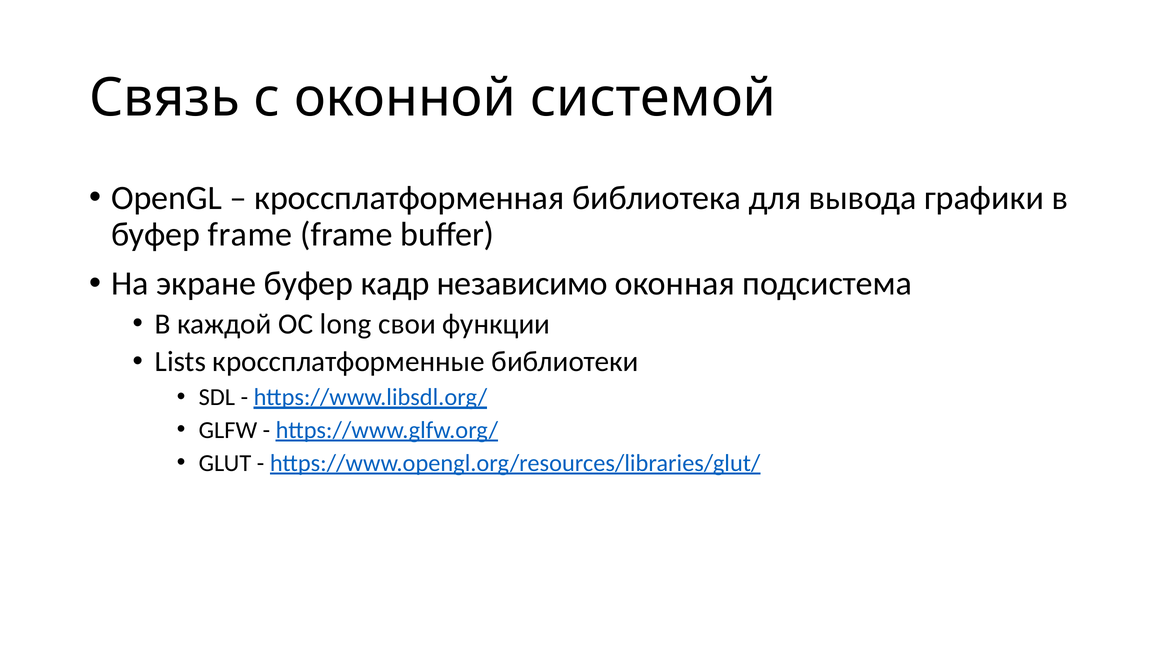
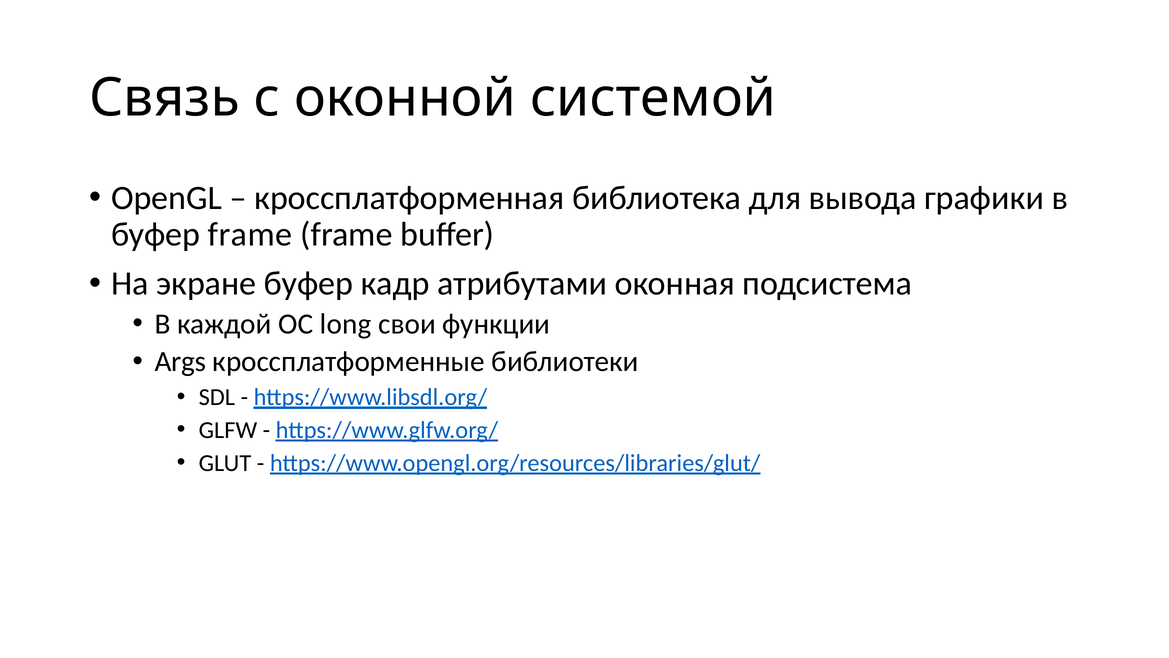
независимо: независимо -> атрибутами (522, 283)
Lists: Lists -> Args (181, 361)
